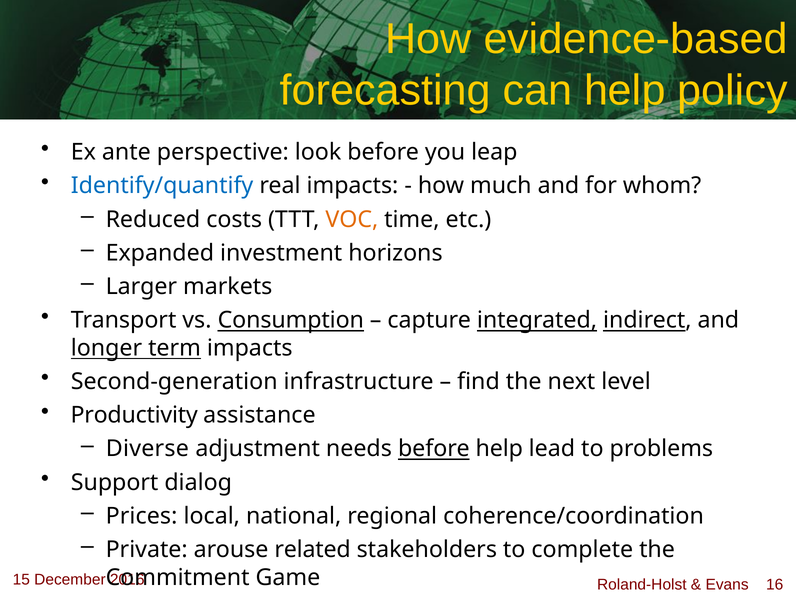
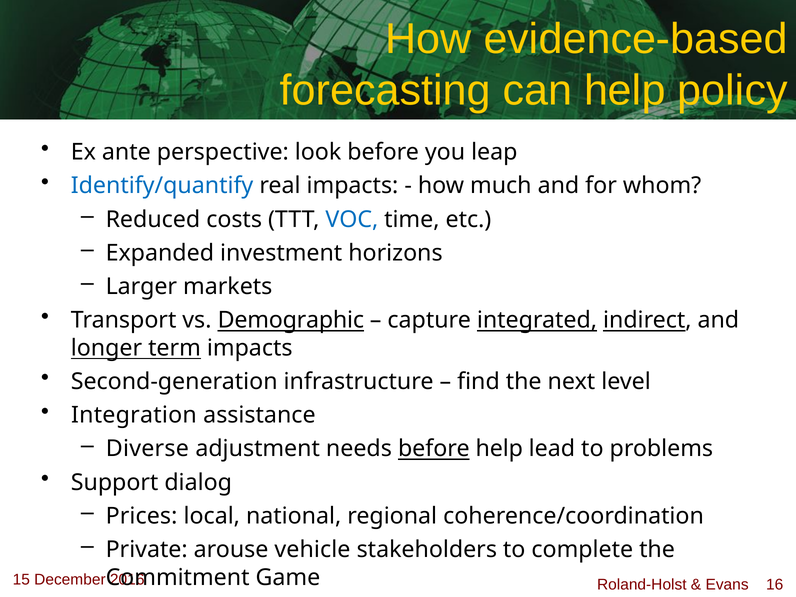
VOC colour: orange -> blue (352, 219)
Consumption: Consumption -> Demographic (291, 320)
Productivity: Productivity -> Integration (134, 415)
related: related -> vehicle (312, 550)
